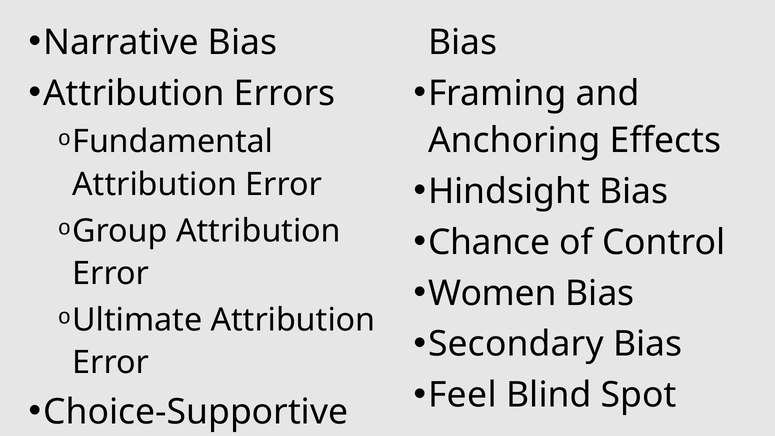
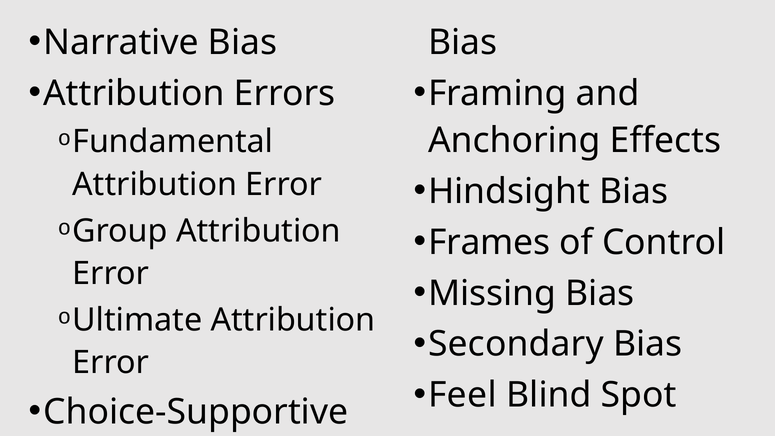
Chance: Chance -> Frames (489, 242)
Women: Women -> Missing (492, 293)
